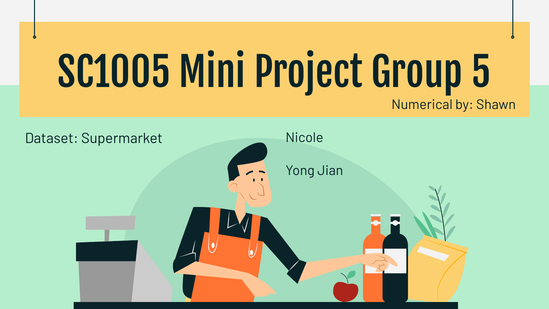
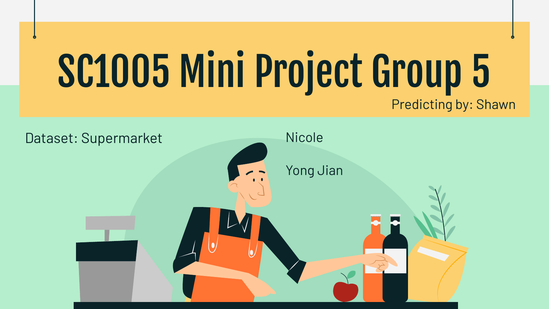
Numerical: Numerical -> Predicting (422, 105)
